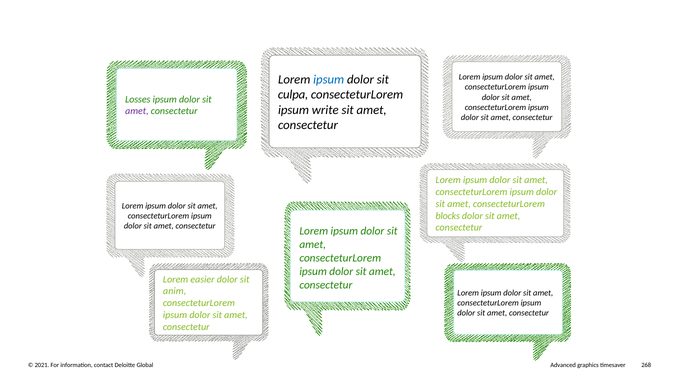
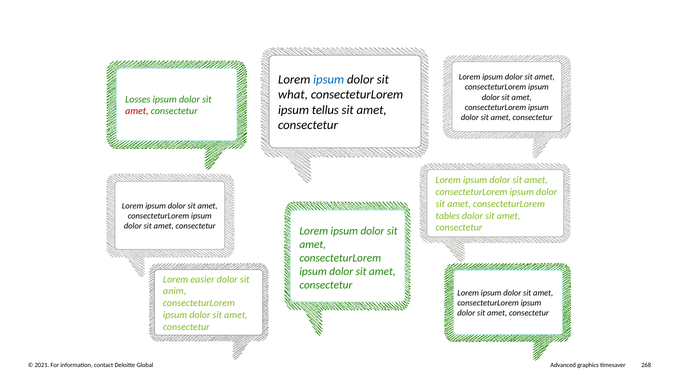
culpa: culpa -> what (293, 95)
write: write -> tellus (325, 110)
amet colour: purple -> red (137, 111)
blocks: blocks -> tables (448, 216)
